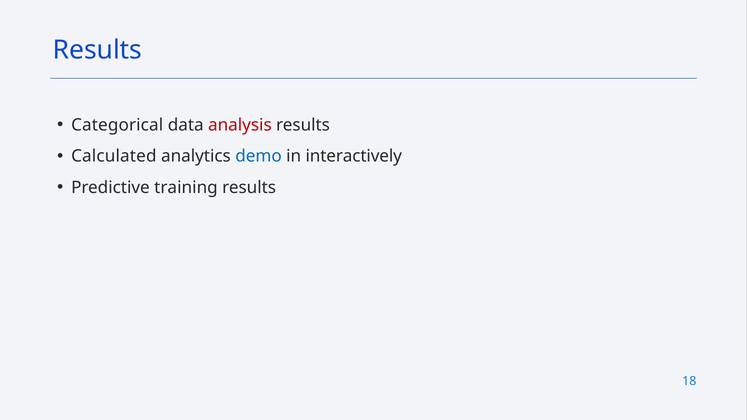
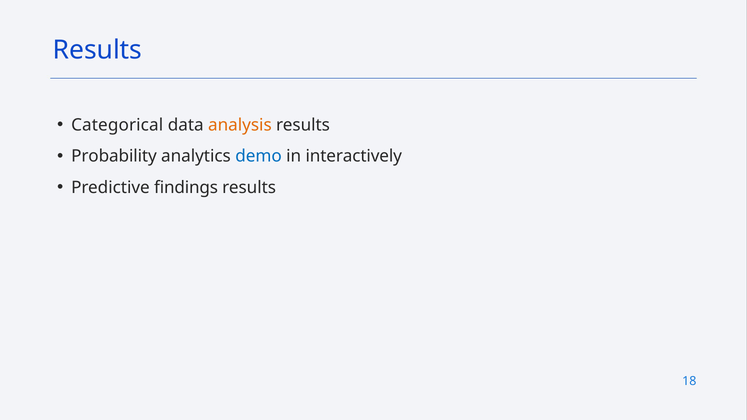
analysis colour: red -> orange (240, 125)
Calculated: Calculated -> Probability (114, 156)
training: training -> findings (186, 188)
